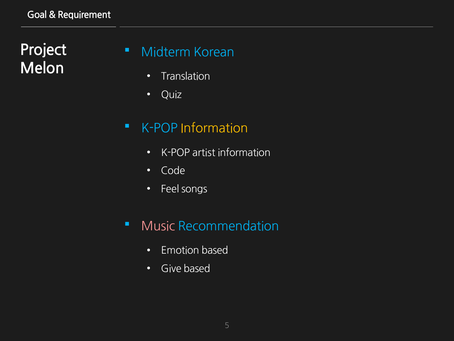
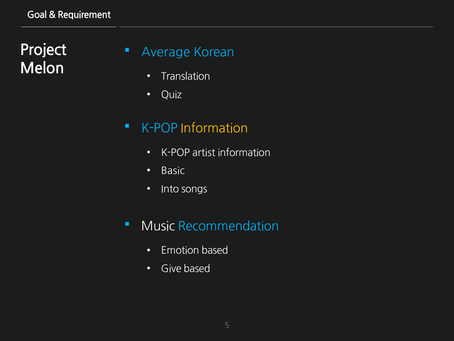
Midterm: Midterm -> Average (166, 52)
Code: Code -> Basic (173, 171)
Feel: Feel -> Into (170, 189)
Music colour: pink -> white (158, 226)
